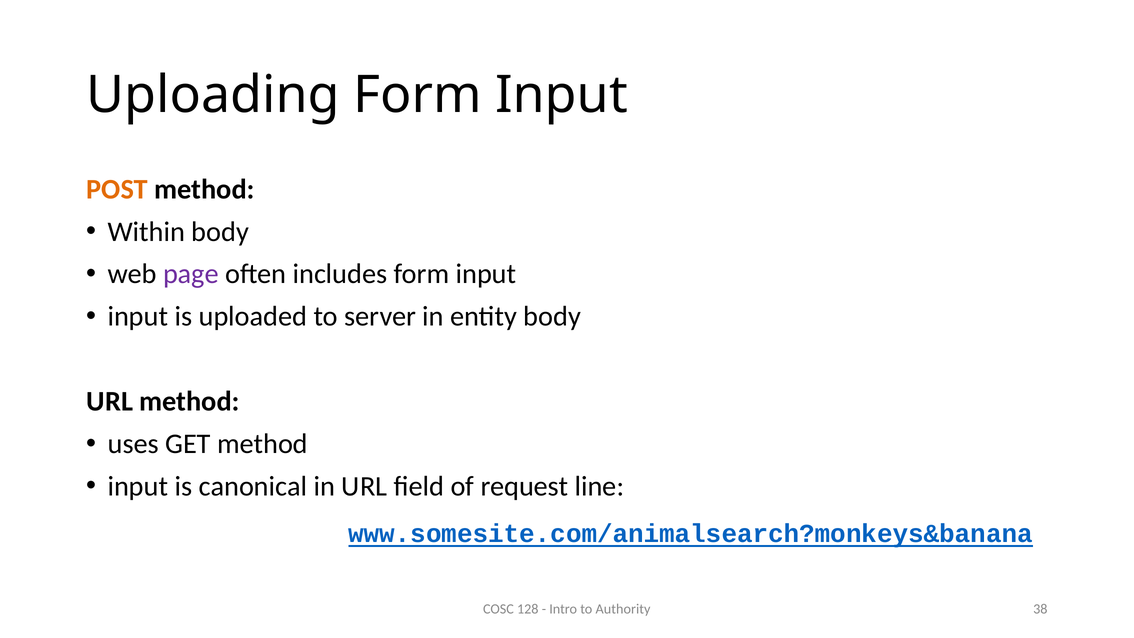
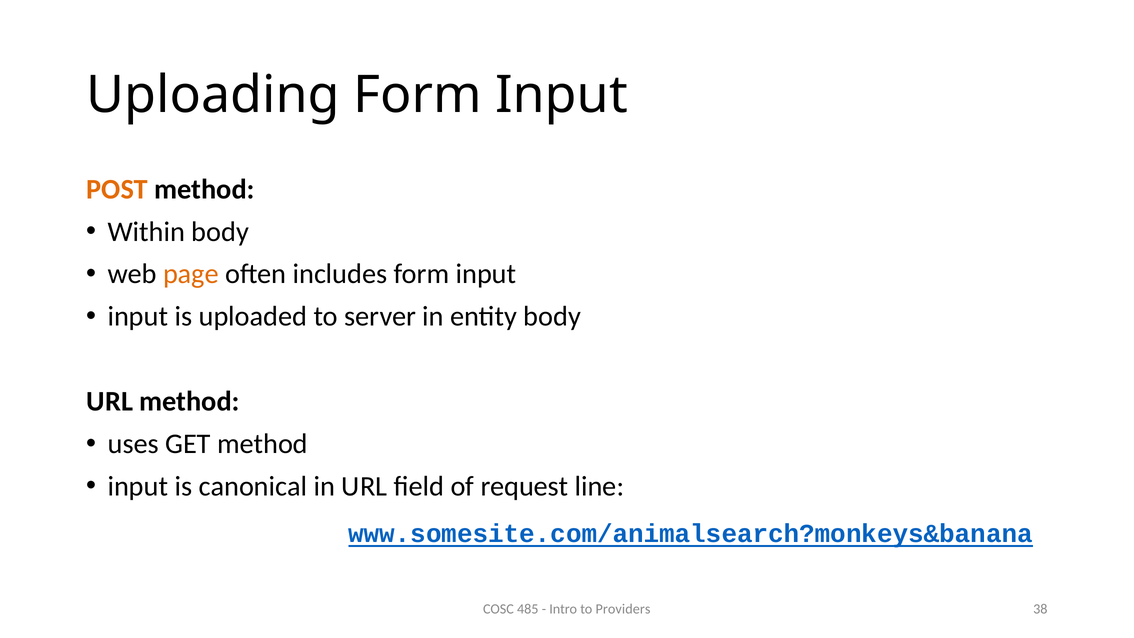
page colour: purple -> orange (191, 274)
128: 128 -> 485 (528, 609)
Authority: Authority -> Providers (623, 609)
